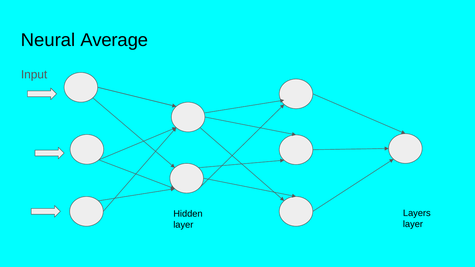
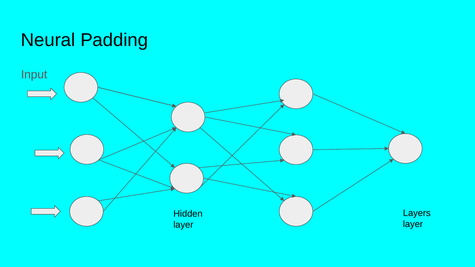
Average: Average -> Padding (114, 40)
